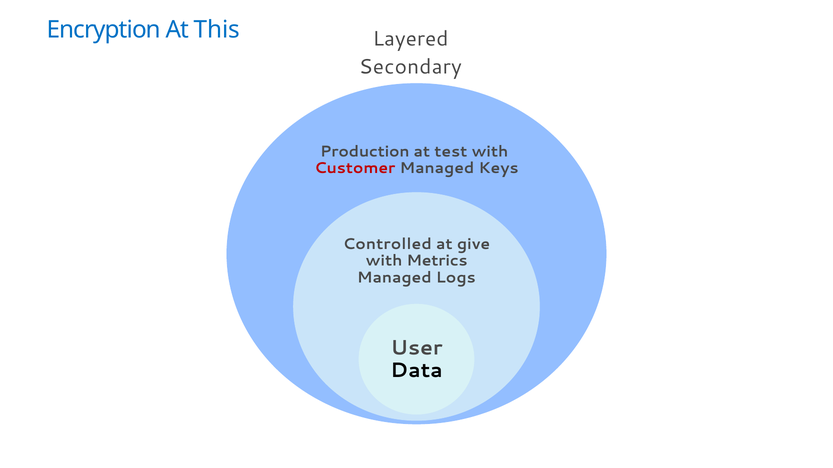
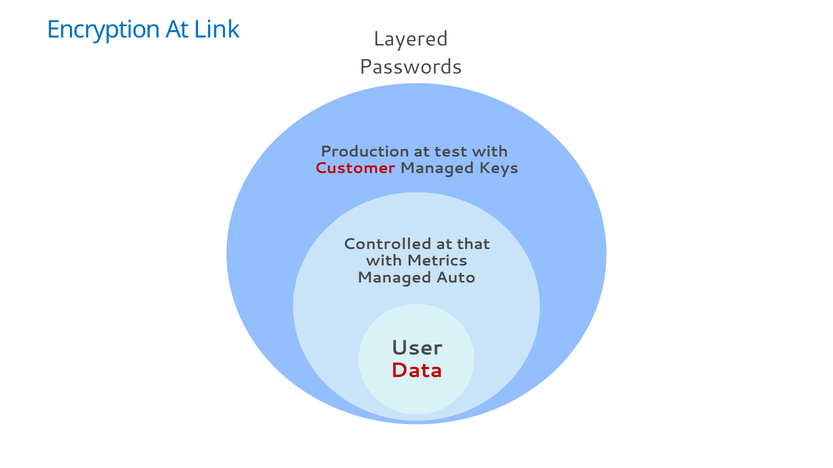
This: This -> Link (217, 30)
Secondary: Secondary -> Passwords (411, 67)
give: give -> that (474, 244)
Logs: Logs -> Auto (456, 278)
Data colour: black -> red (416, 371)
